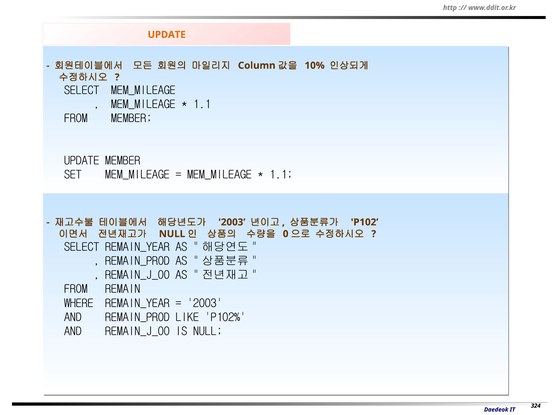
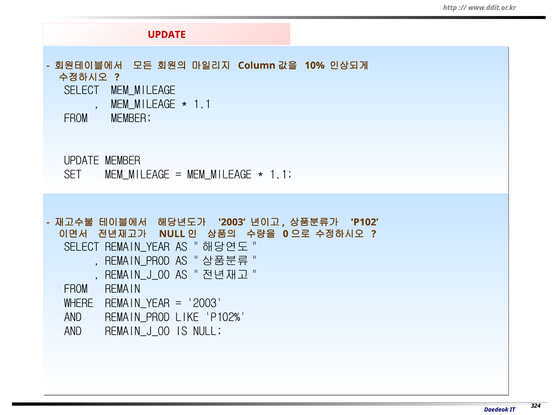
UPDATE colour: orange -> red (167, 35)
